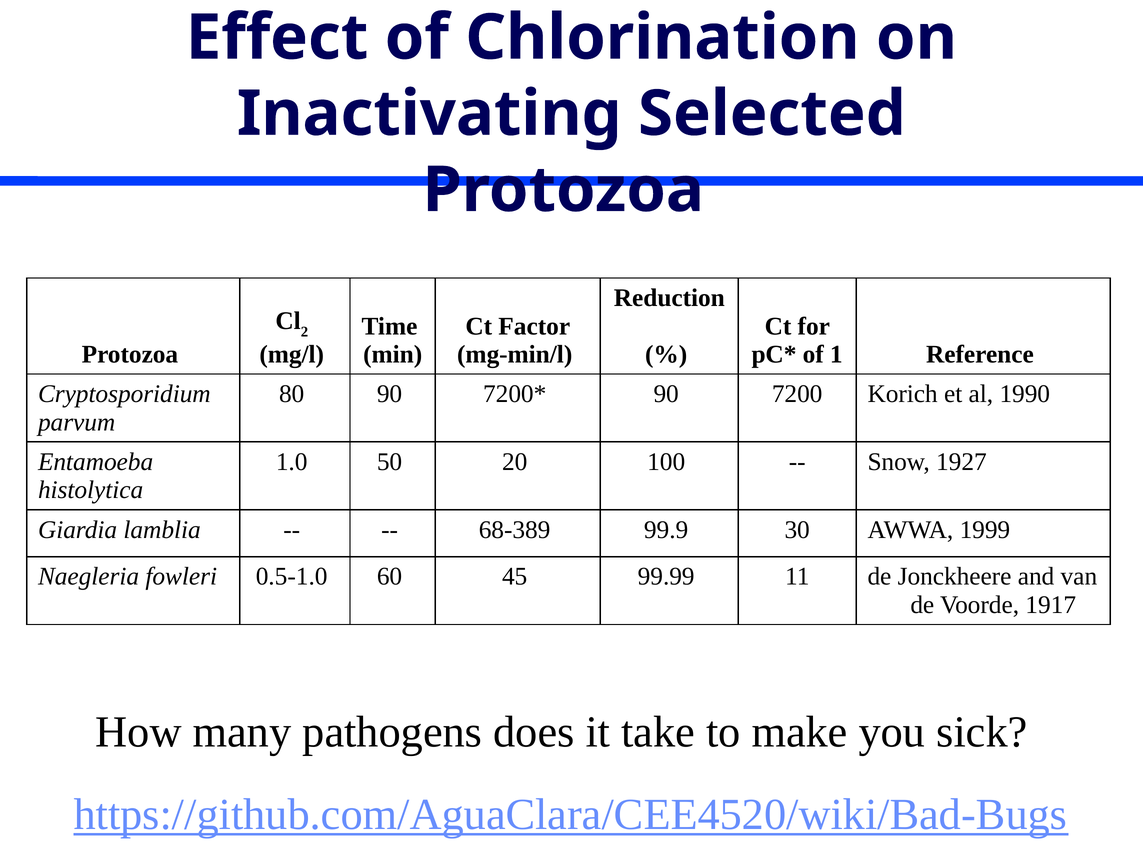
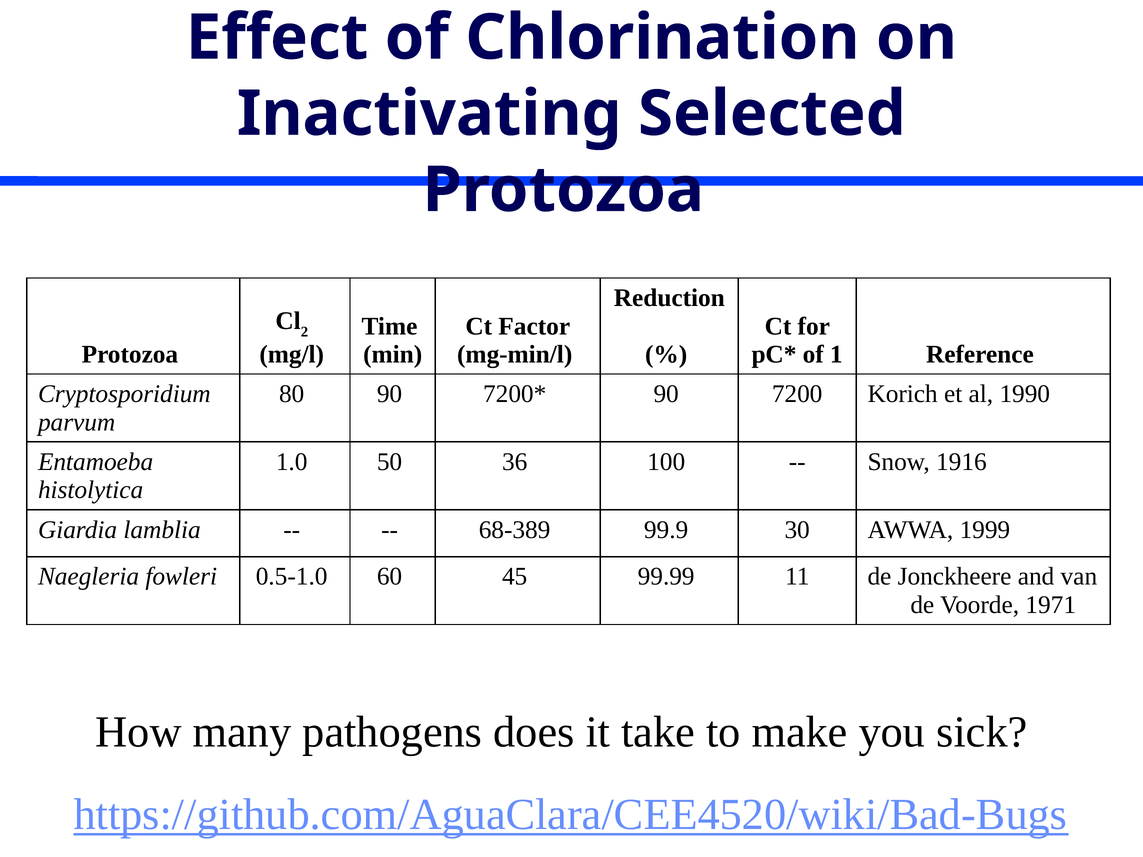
20: 20 -> 36 (515, 462)
1927: 1927 -> 1916 (961, 462)
1917: 1917 -> 1971 (1051, 605)
